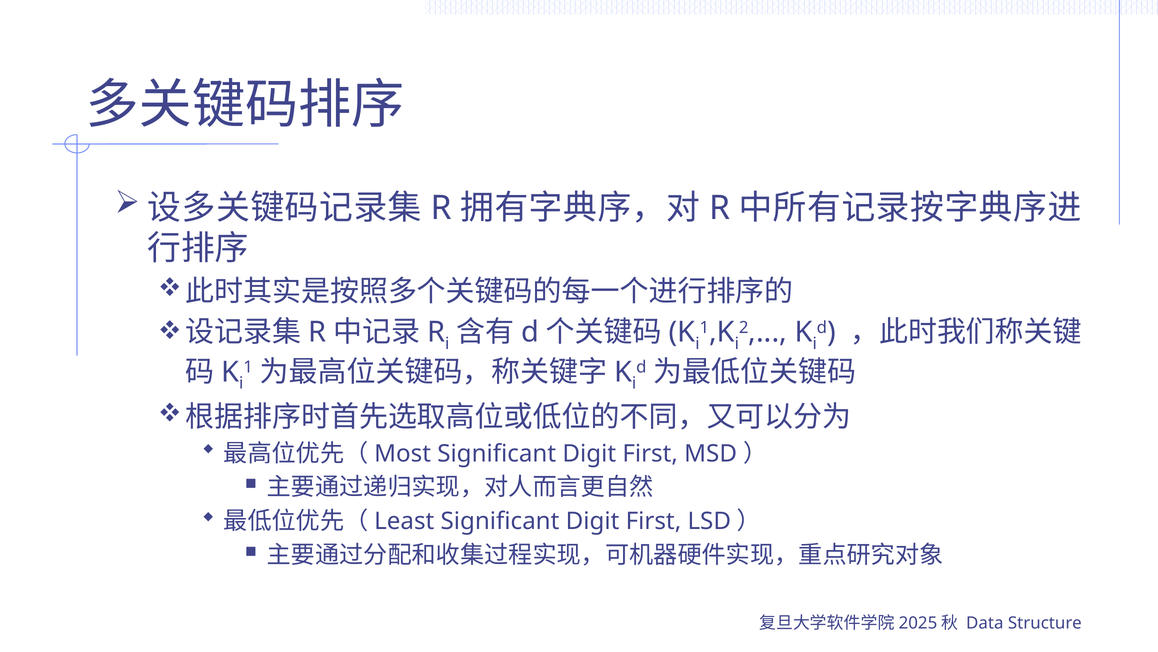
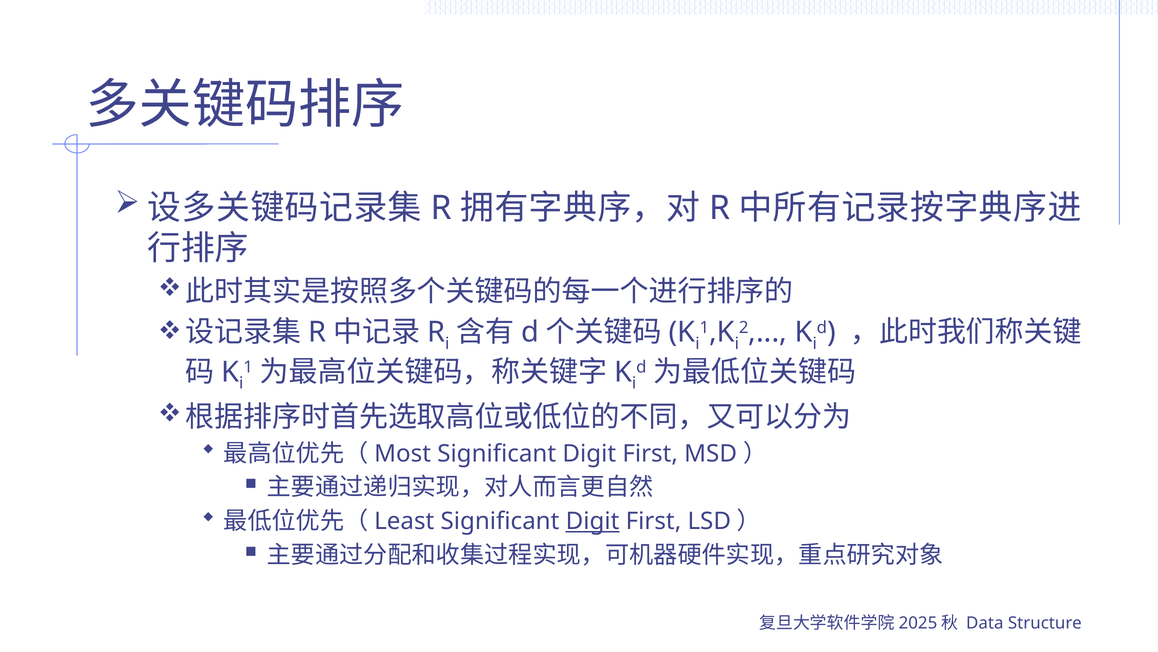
Digit underline: none -> present (593, 521)
